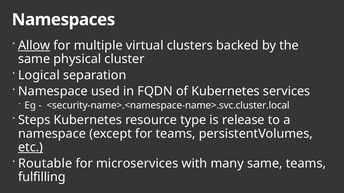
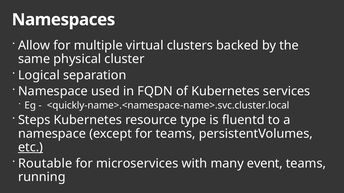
Allow underline: present -> none (34, 45)
<security-name>.<namespace-name>.svc.cluster.local: <security-name>.<namespace-name>.svc.cluster.local -> <quickly-name>.<namespace-name>.svc.cluster.local (168, 106)
release: release -> fluentd (243, 120)
many same: same -> event (265, 164)
fulfilling: fulfilling -> running (42, 177)
